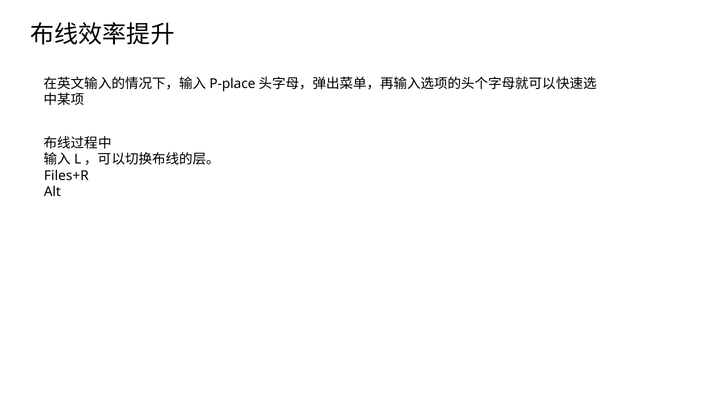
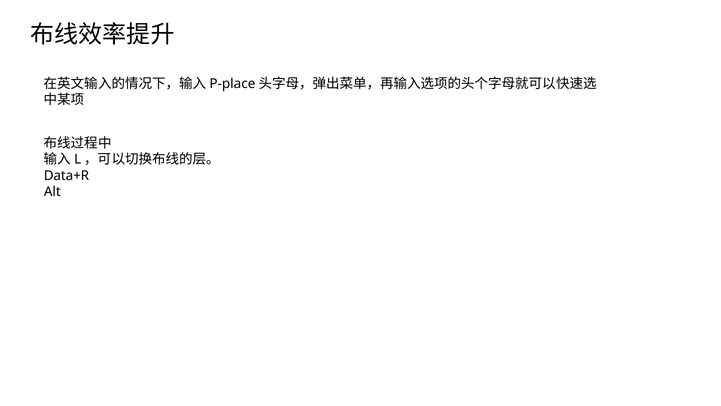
Files+R: Files+R -> Data+R (66, 176)
